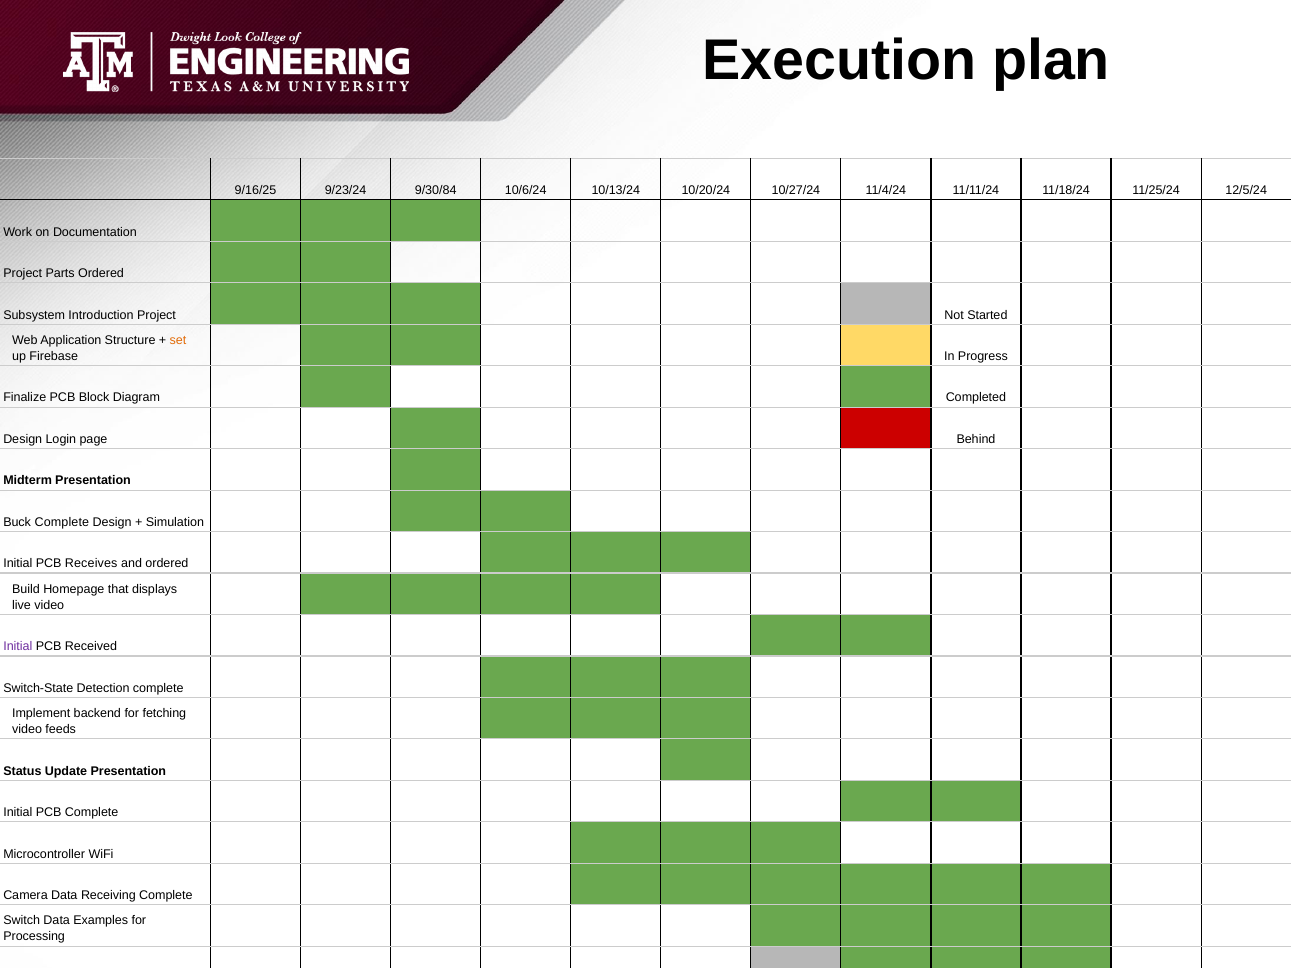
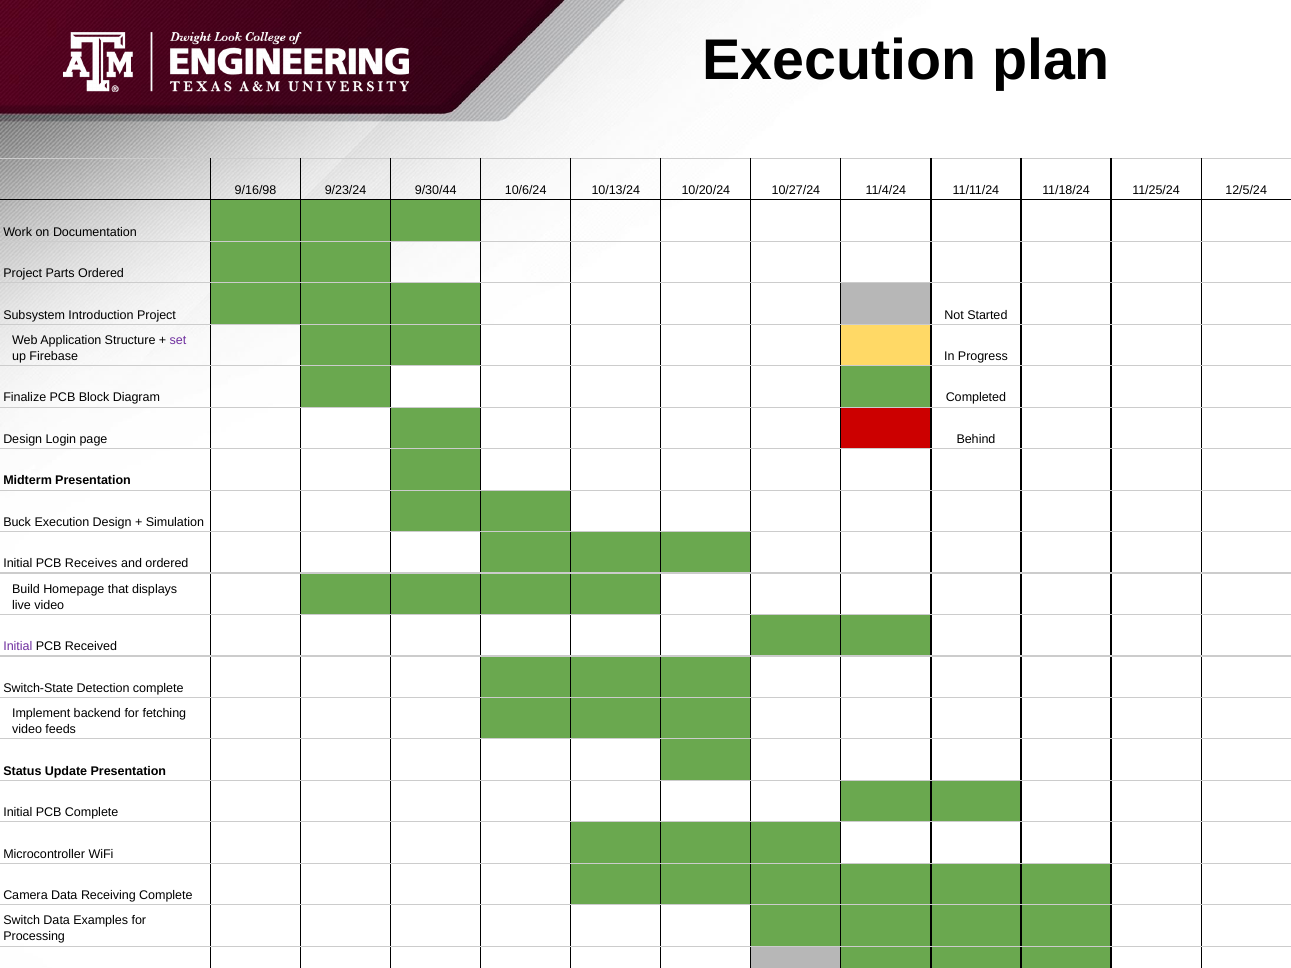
9/16/25: 9/16/25 -> 9/16/98 (256, 191)
9/30/84: 9/30/84 -> 9/30/44 (436, 191)
set colour: orange -> purple (178, 340)
Buck Complete: Complete -> Execution (62, 522)
